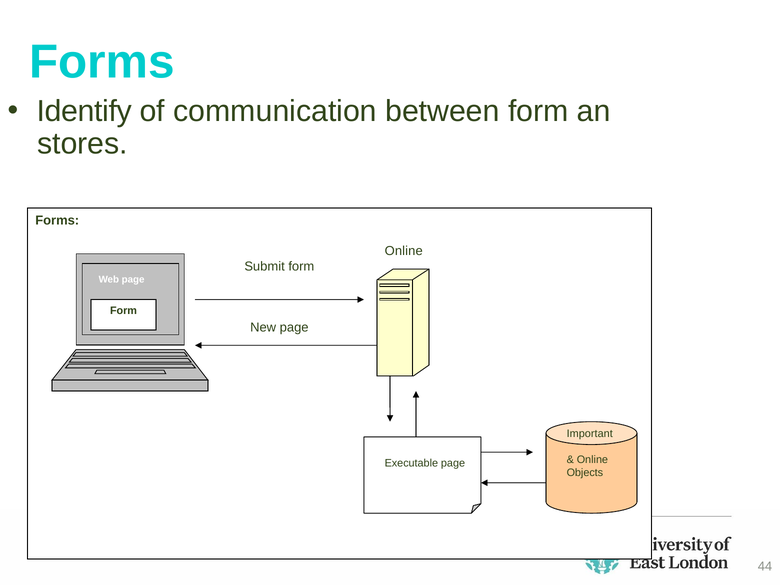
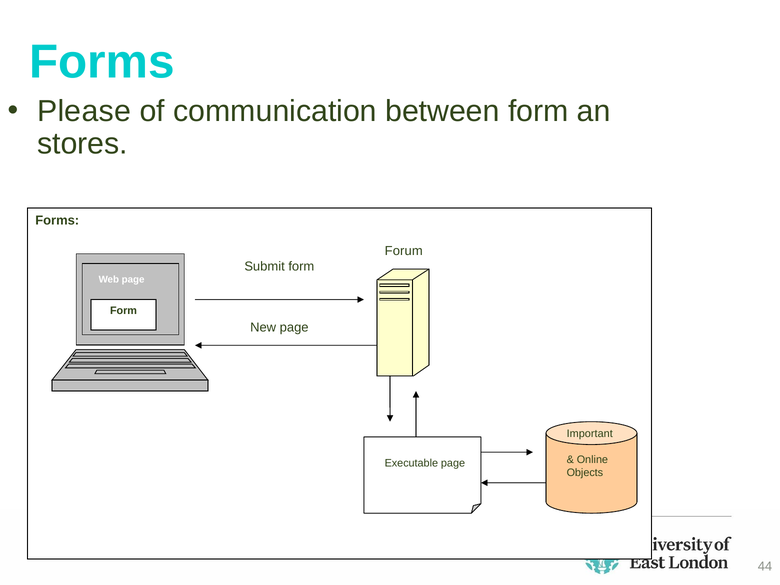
Identify: Identify -> Please (84, 111)
Online: Online -> Forum (404, 251)
